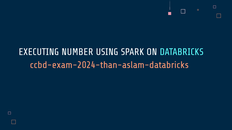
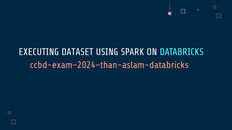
NUMBER: NUMBER -> DATASET (77, 52)
